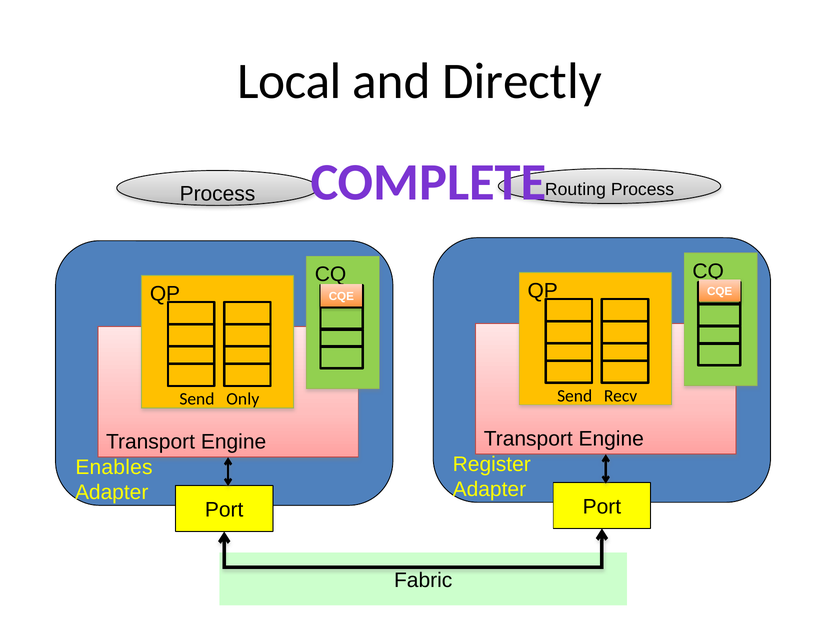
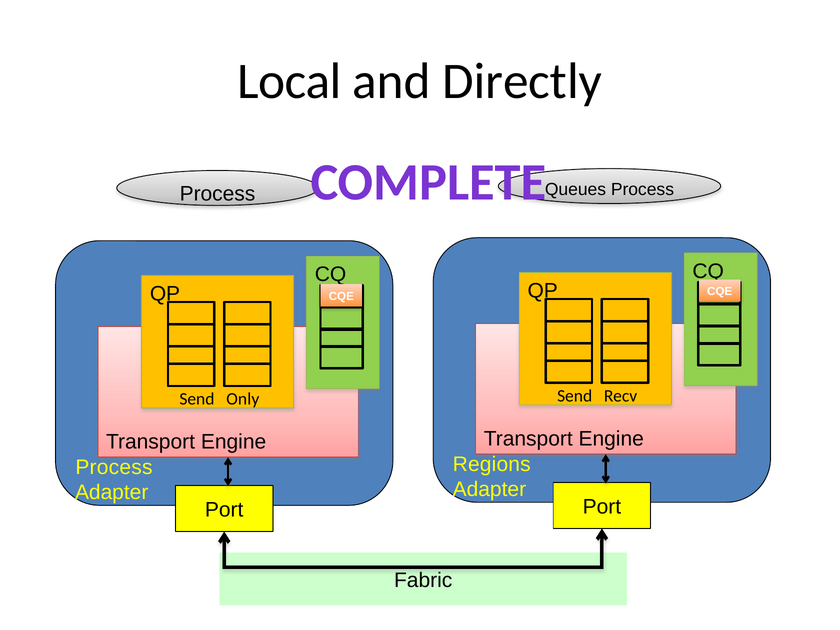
Routing: Routing -> Queues (575, 190)
Register: Register -> Regions (492, 464)
Enables: Enables -> Process (114, 467)
